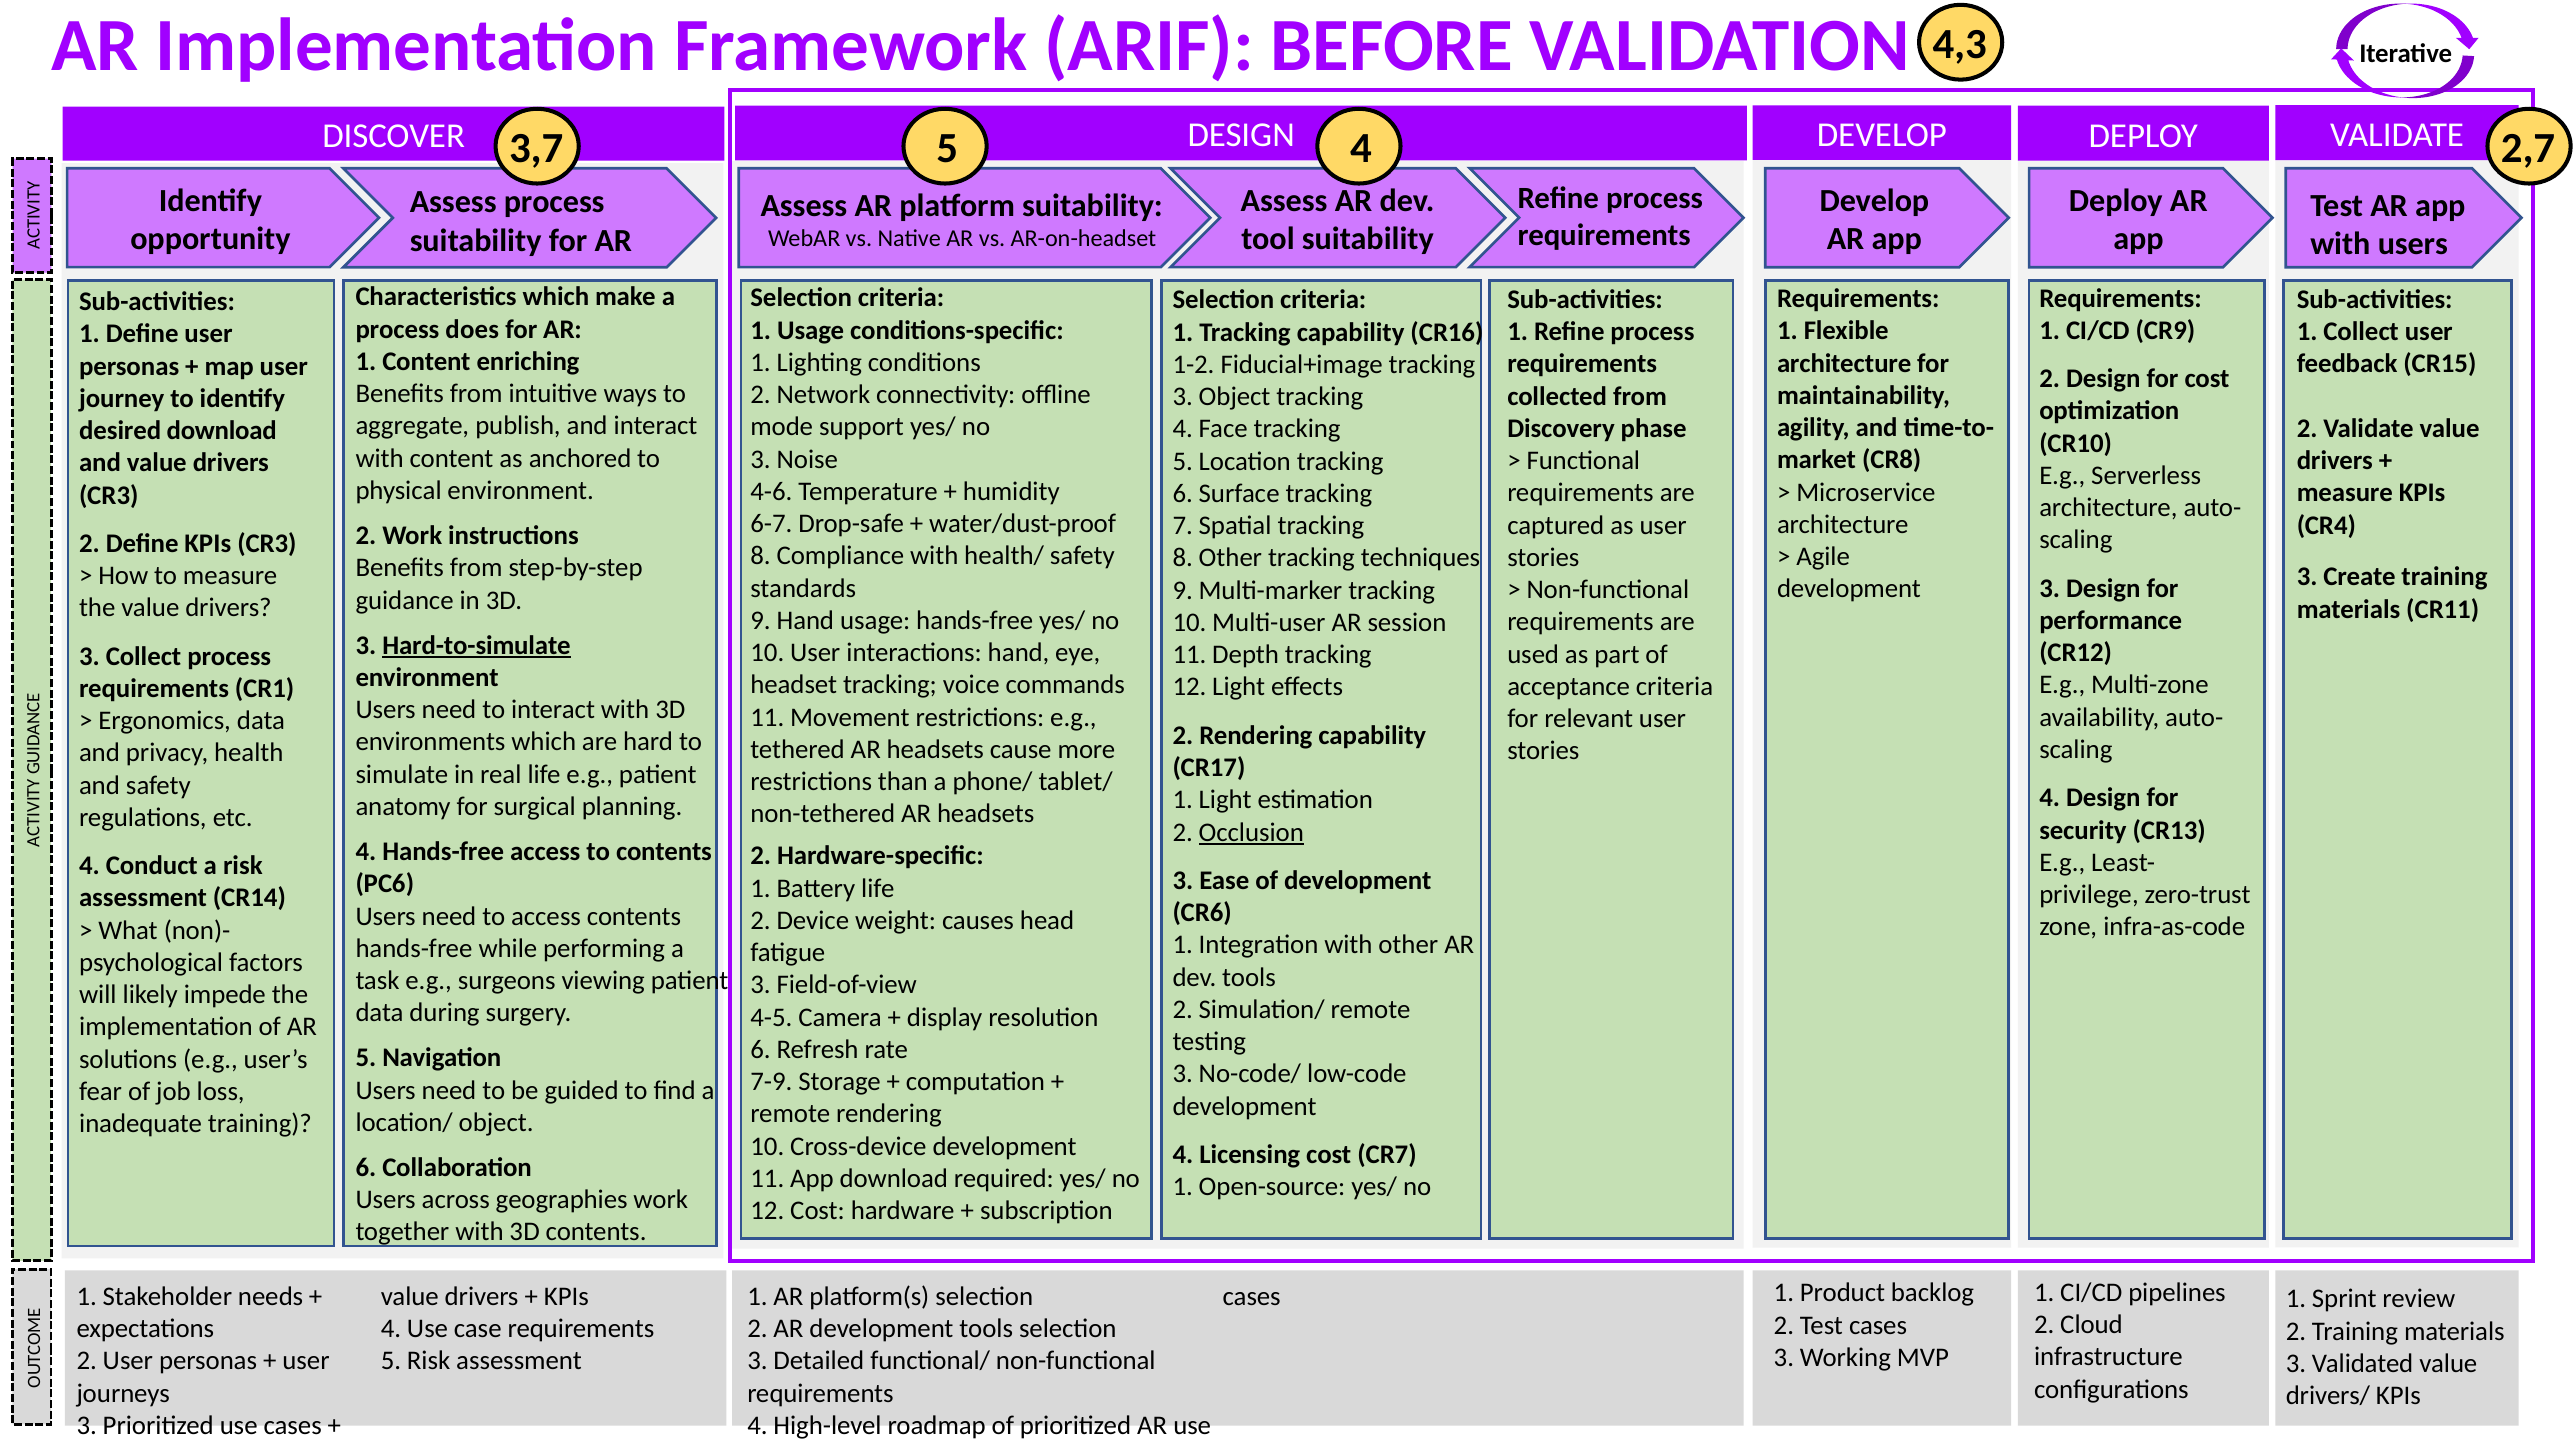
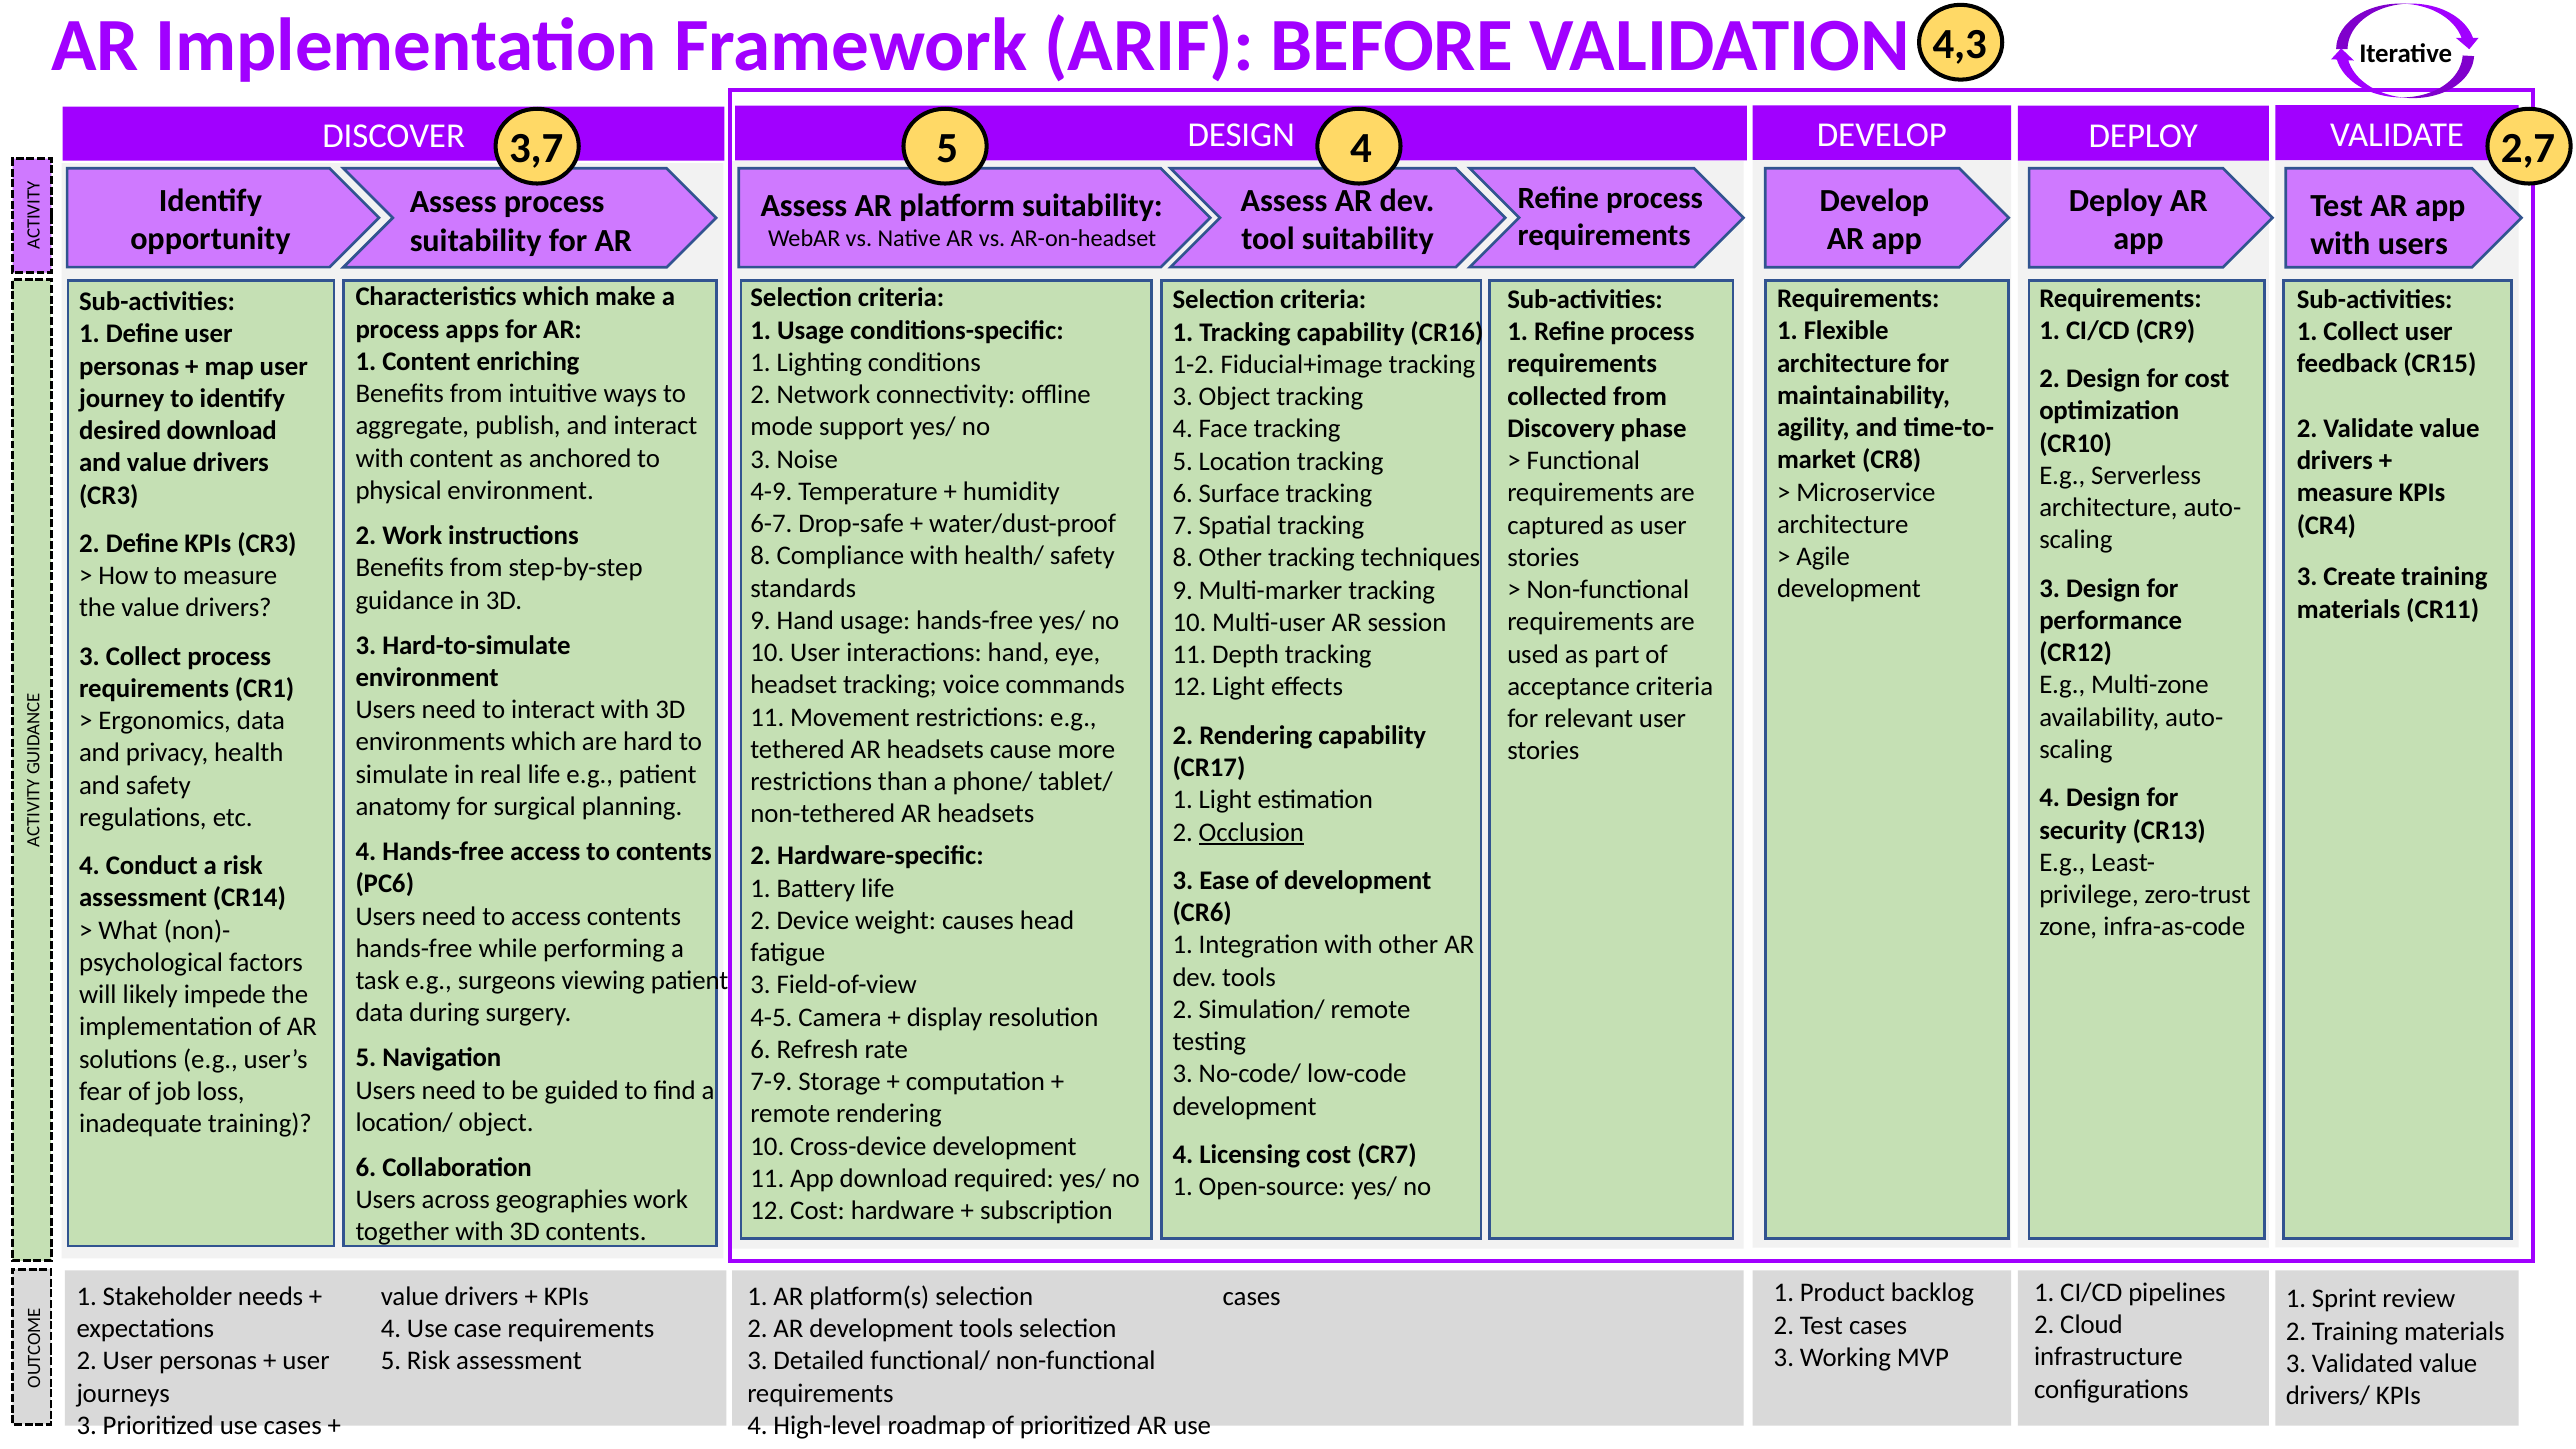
does: does -> apps (472, 329)
4-6: 4-6 -> 4-9 (771, 492)
Hard-to-simulate underline: present -> none (477, 645)
